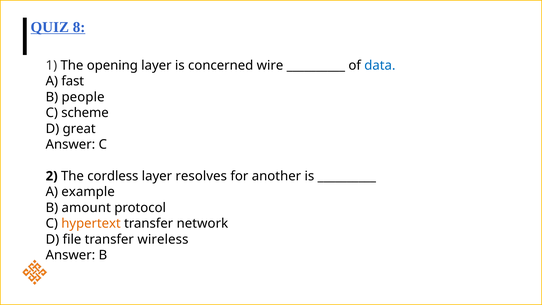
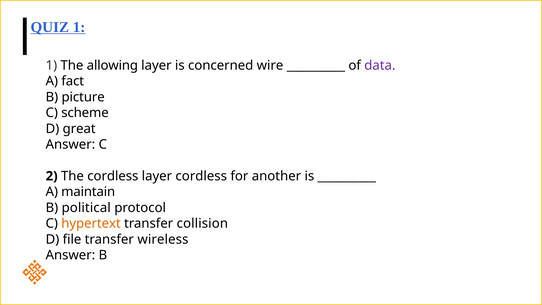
QUIZ 8: 8 -> 1 (79, 27)
opening: opening -> allowing (112, 65)
data colour: blue -> purple (380, 65)
fast: fast -> fact (73, 81)
people: people -> picture (83, 97)
layer resolves: resolves -> cordless (201, 176)
example: example -> maintain (88, 192)
amount: amount -> political (86, 208)
network: network -> collision (202, 224)
